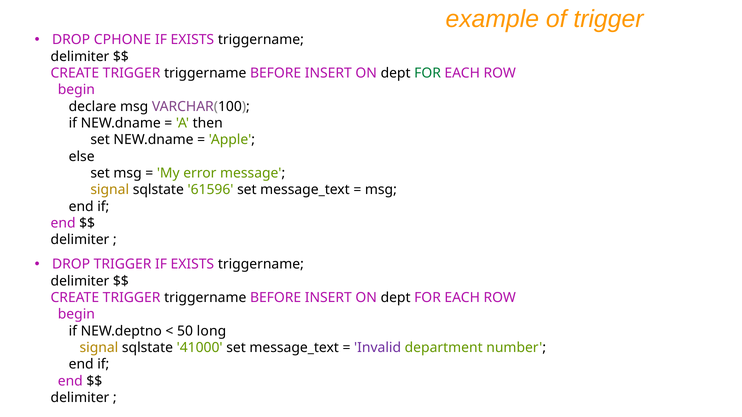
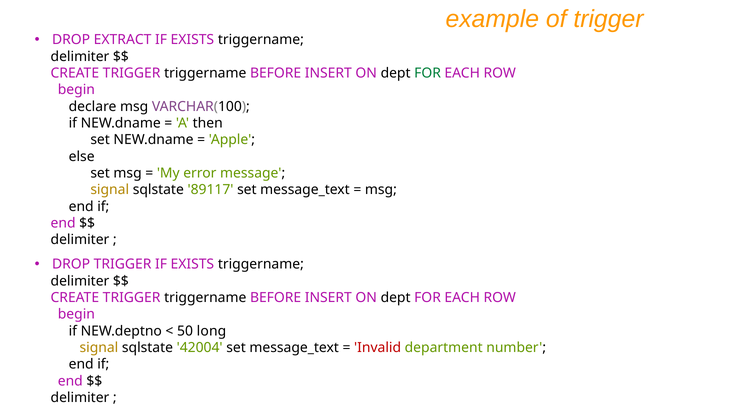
CPHONE: CPHONE -> EXTRACT (123, 40)
61596: 61596 -> 89117 (210, 190)
41000: 41000 -> 42004 (200, 348)
Invalid colour: purple -> red (378, 348)
